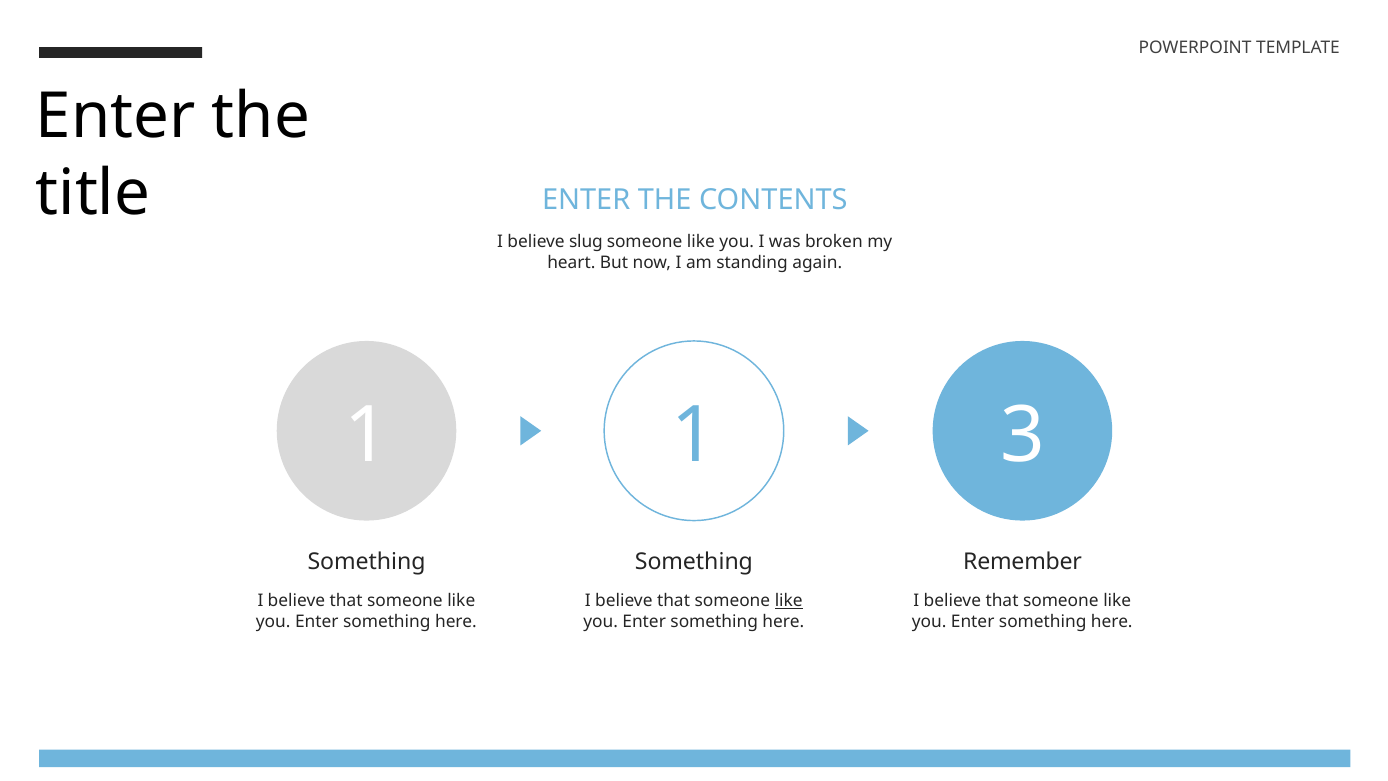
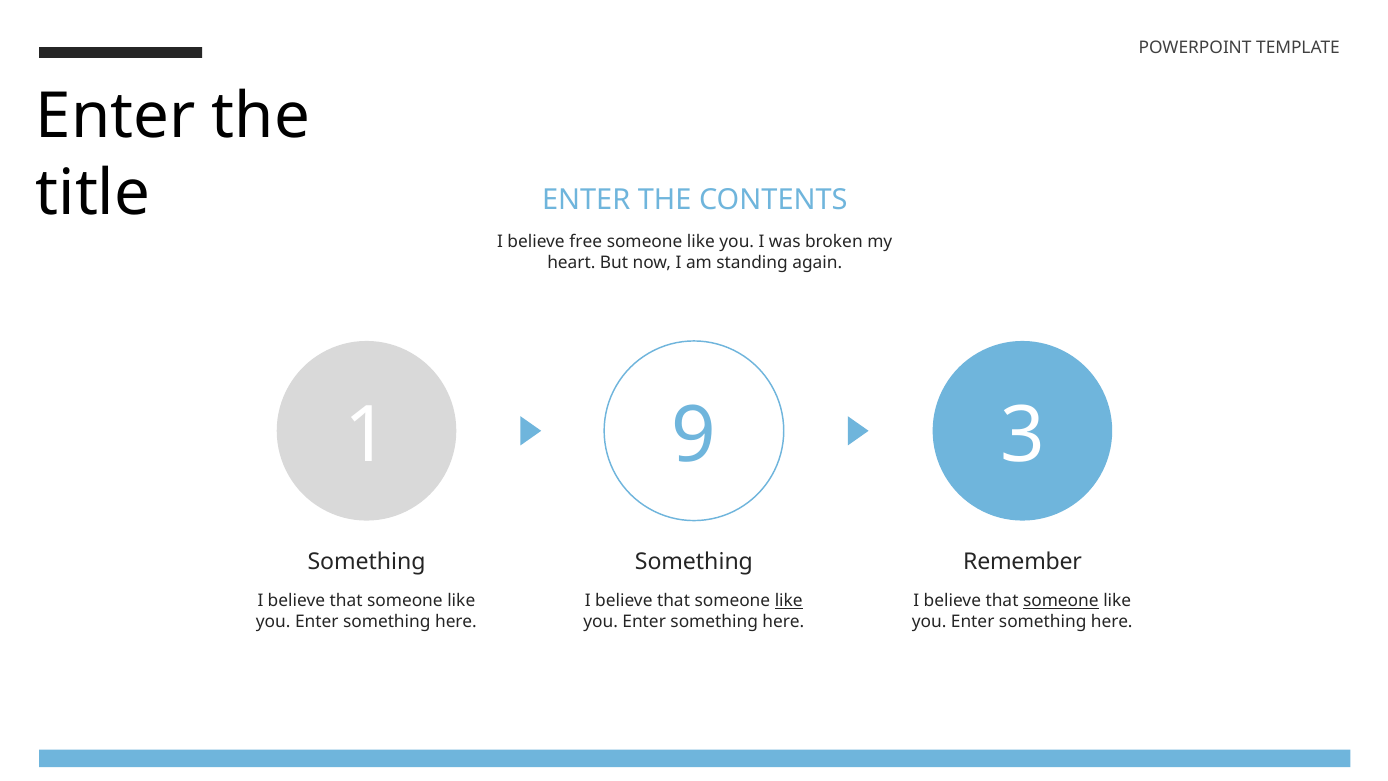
slug: slug -> free (586, 242)
1 1: 1 -> 9 (694, 436)
someone underline: none -> present (1061, 601)
